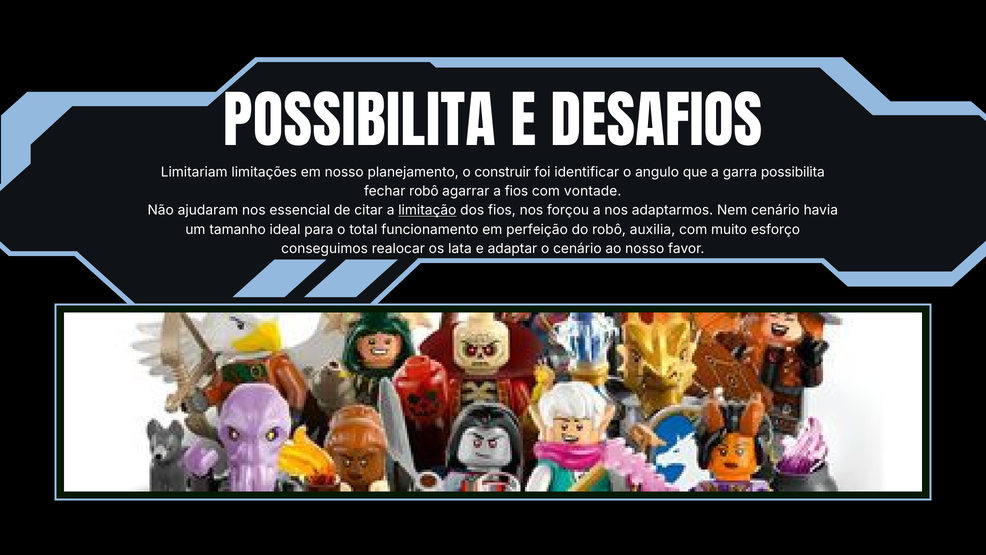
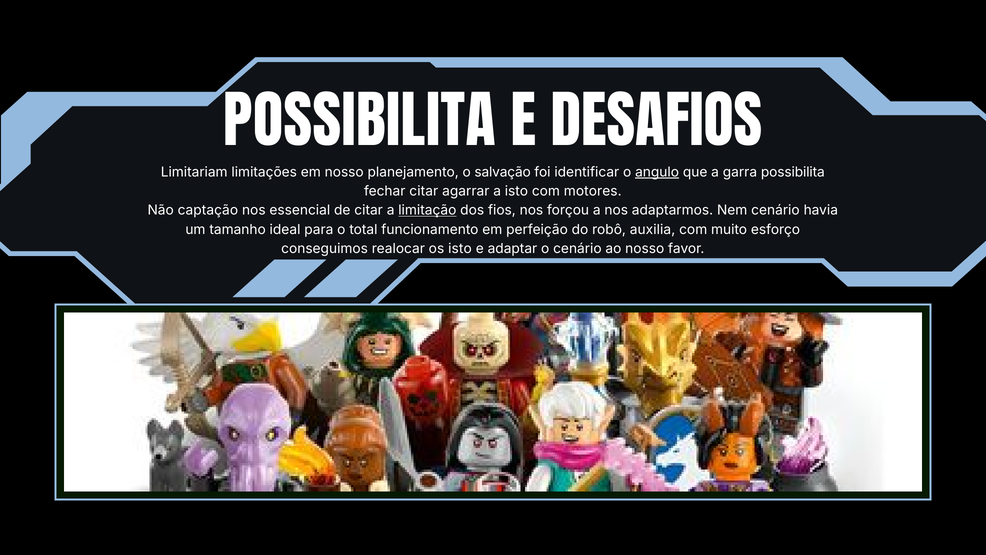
construir: construir -> salvação (503, 172)
angulo underline: none -> present (657, 172)
fechar robô: robô -> citar (424, 191)
a fios: fios -> isto (516, 191)
vontade: vontade -> motores (593, 191)
ajudaram: ajudaram -> captação (208, 210)
os lata: lata -> isto (460, 249)
